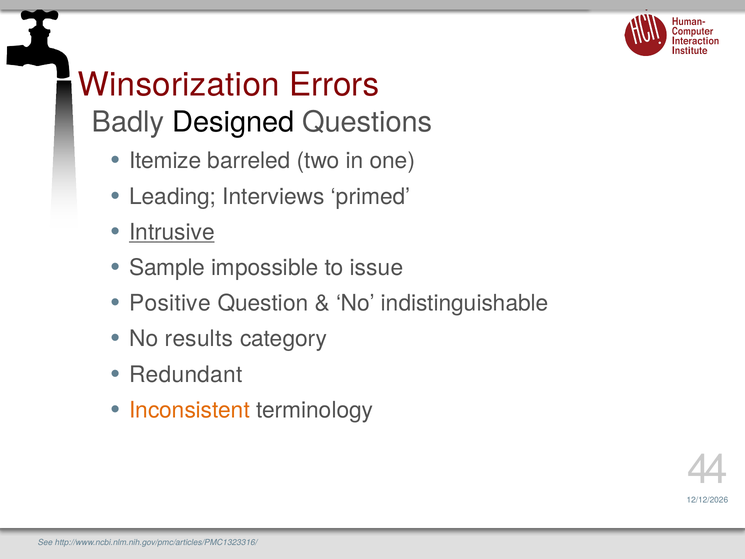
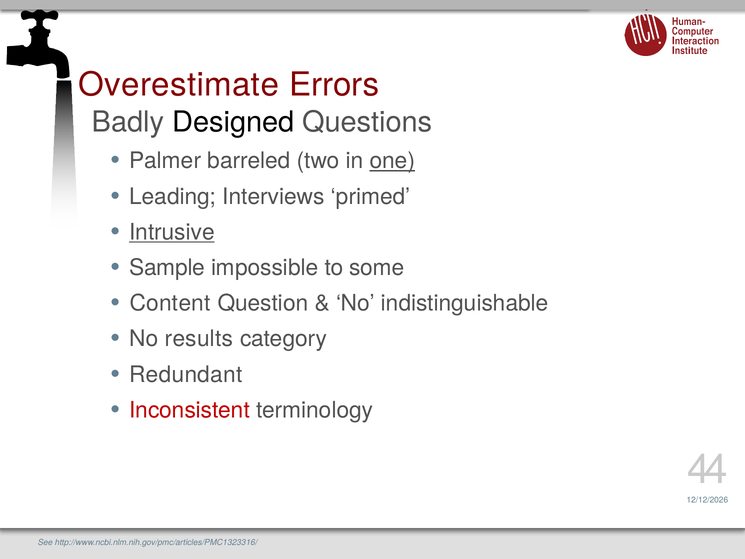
Winsorization: Winsorization -> Overestimate (179, 85)
Itemize: Itemize -> Palmer (165, 161)
one underline: none -> present (392, 161)
issue: issue -> some (377, 268)
Positive: Positive -> Content (170, 303)
Inconsistent colour: orange -> red (190, 410)
